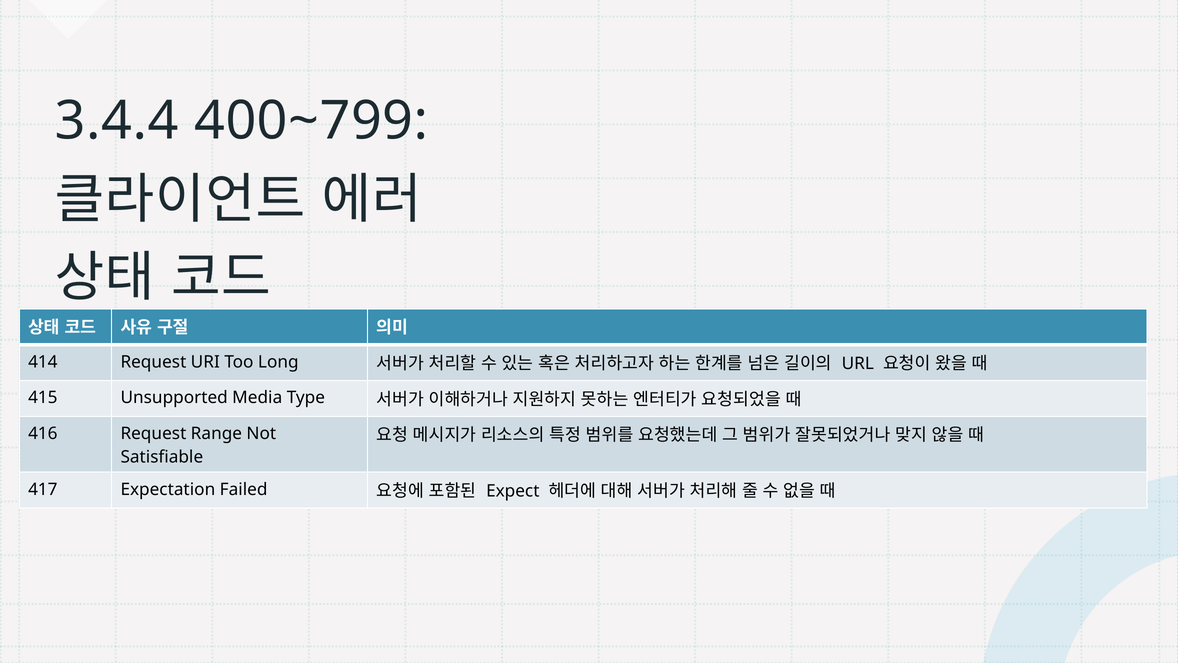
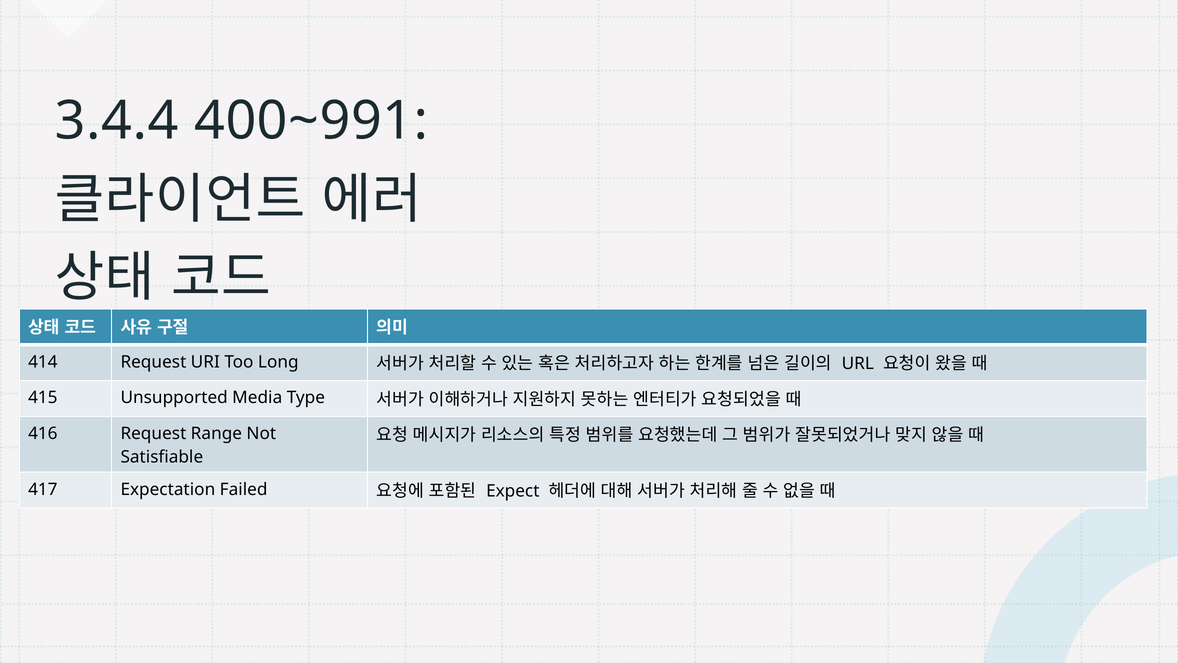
400~799: 400~799 -> 400~991 (311, 121)
